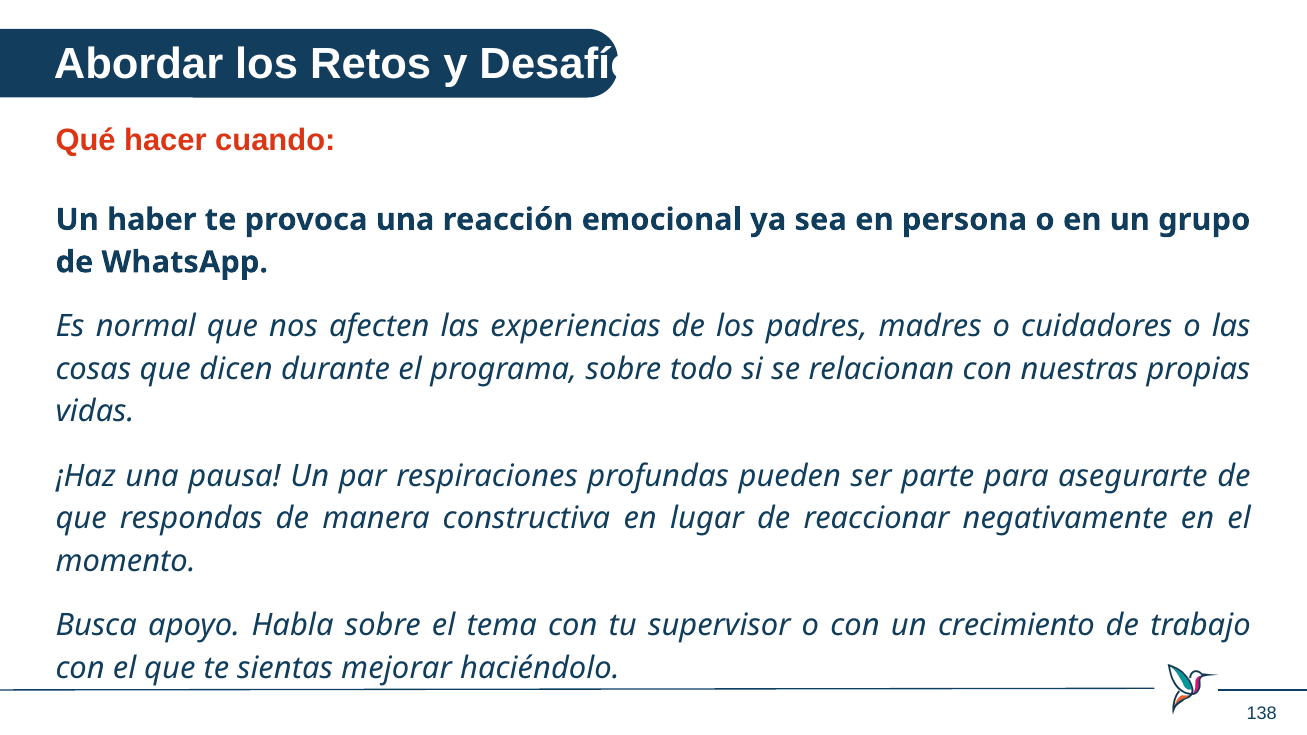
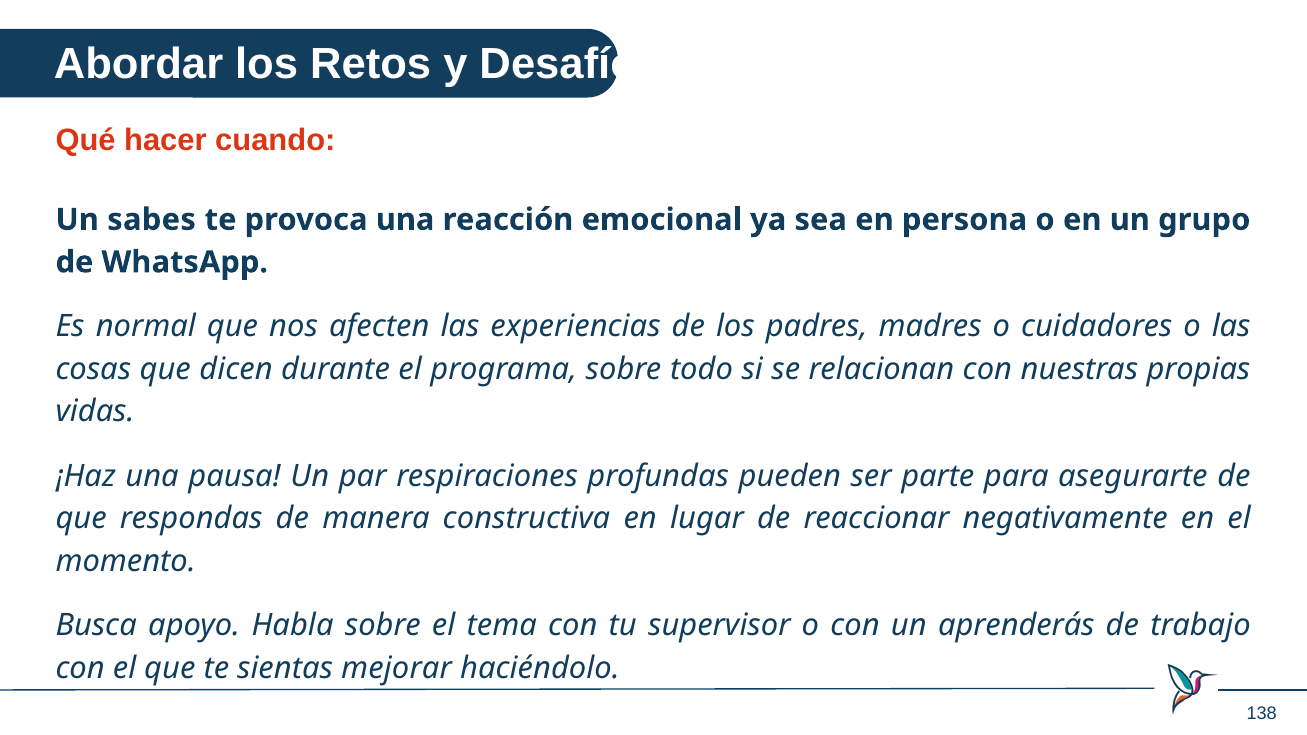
haber: haber -> sabes (152, 220)
crecimiento: crecimiento -> aprenderás (1016, 625)
